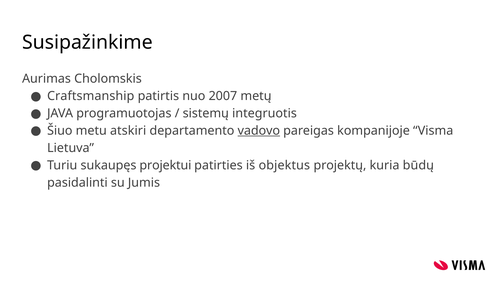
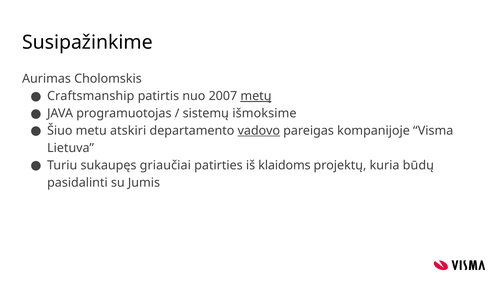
metų underline: none -> present (256, 96)
integruotis: integruotis -> išmoksime (264, 113)
projektui: projektui -> griaučiai (165, 165)
objektus: objektus -> klaidoms (284, 165)
